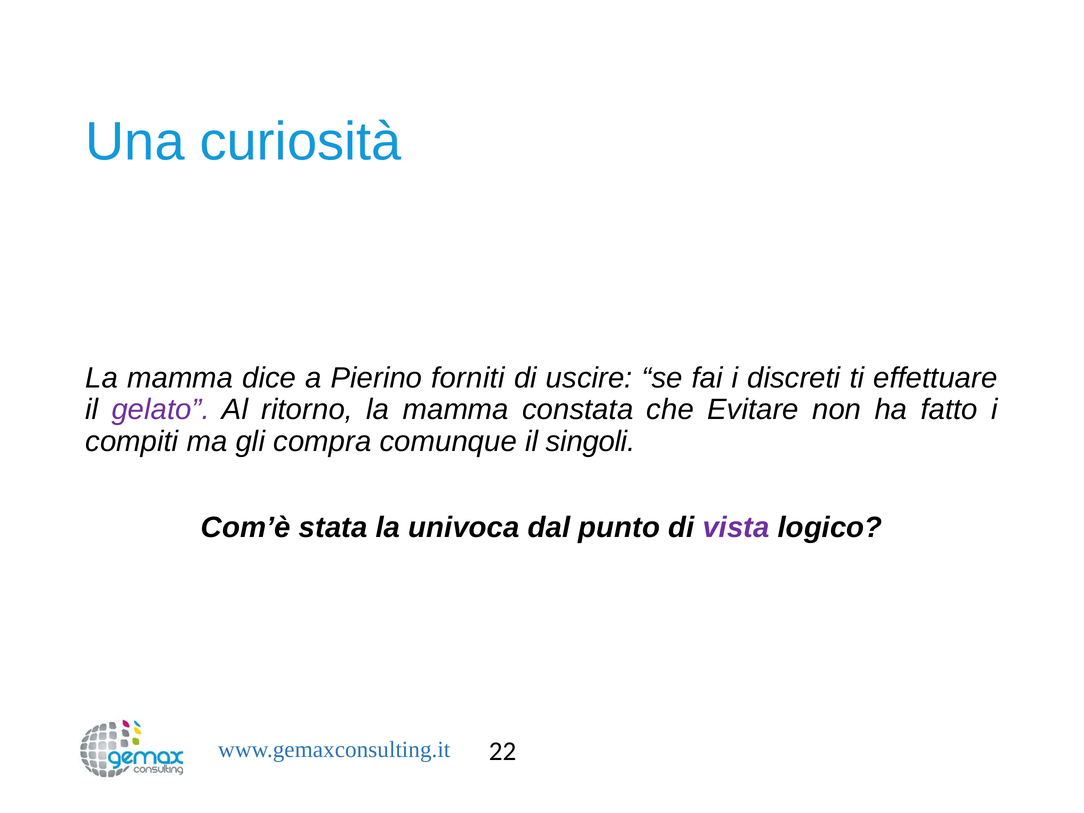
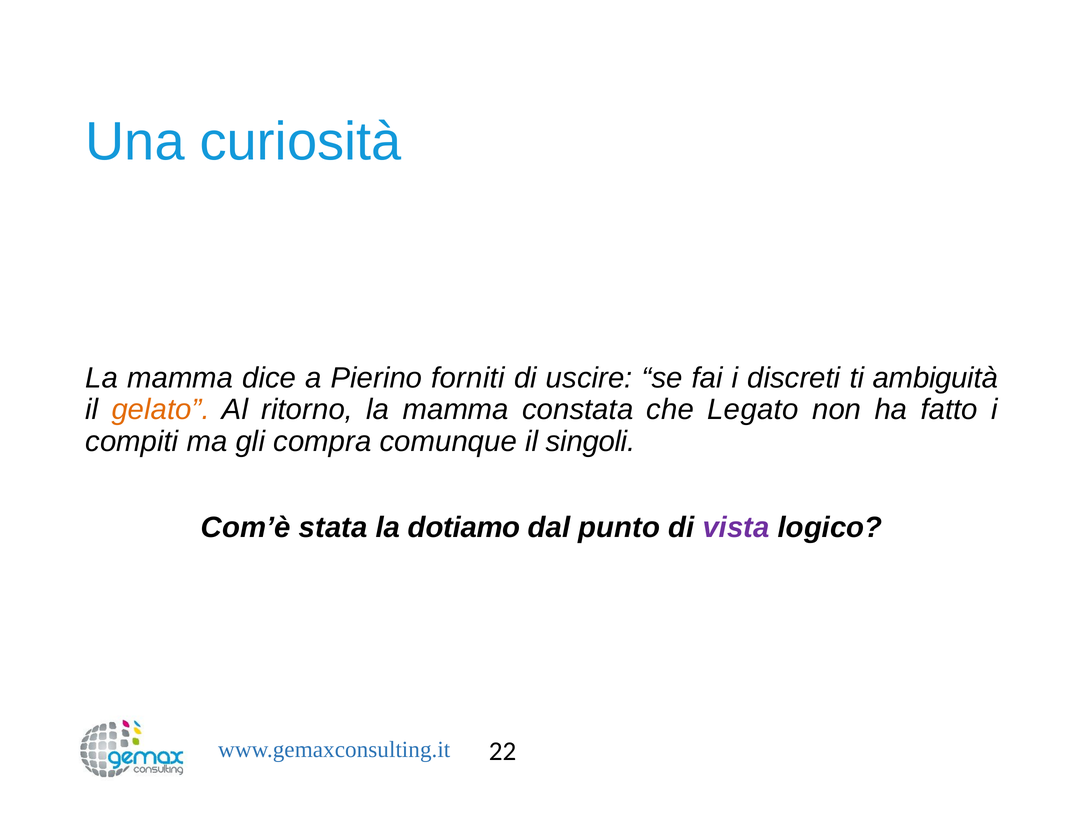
effettuare: effettuare -> ambiguità (935, 378)
gelato colour: purple -> orange (161, 410)
Evitare: Evitare -> Legato (753, 410)
univoca: univoca -> dotiamo (464, 527)
